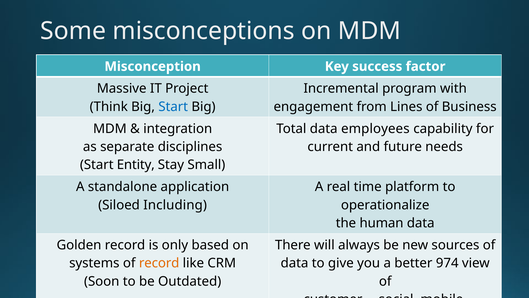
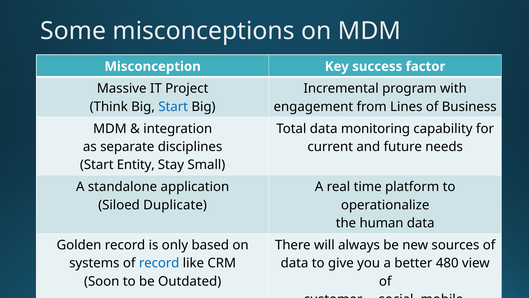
employees: employees -> monitoring (375, 129)
Including: Including -> Duplicate (175, 205)
record colour: orange -> blue (159, 263)
974: 974 -> 480 (447, 263)
